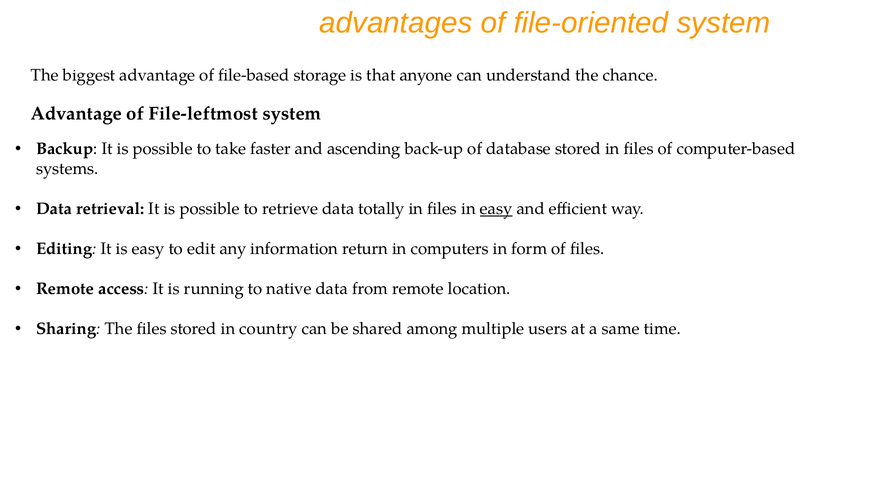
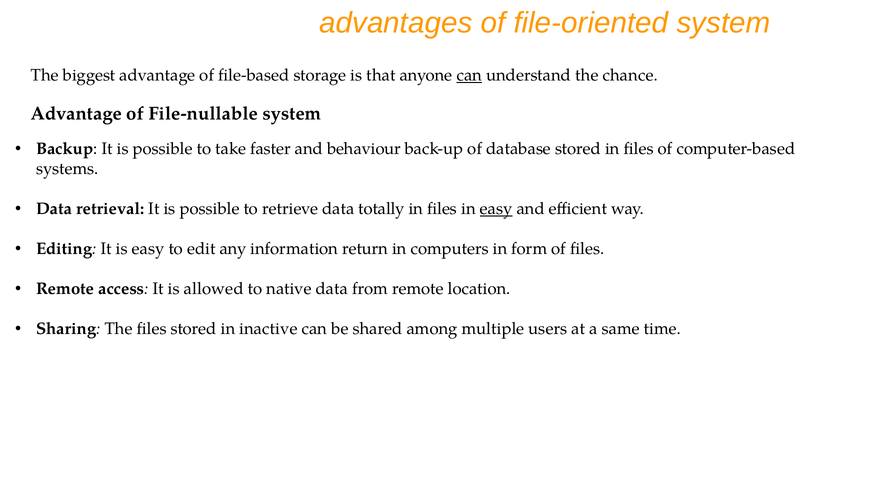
can underline: none -> present (469, 75)
File-leftmost: File-leftmost -> File-nullable (203, 113)
ascending: ascending -> behaviour (364, 149)
running: running -> allowed (214, 289)
country: country -> inactive (268, 329)
